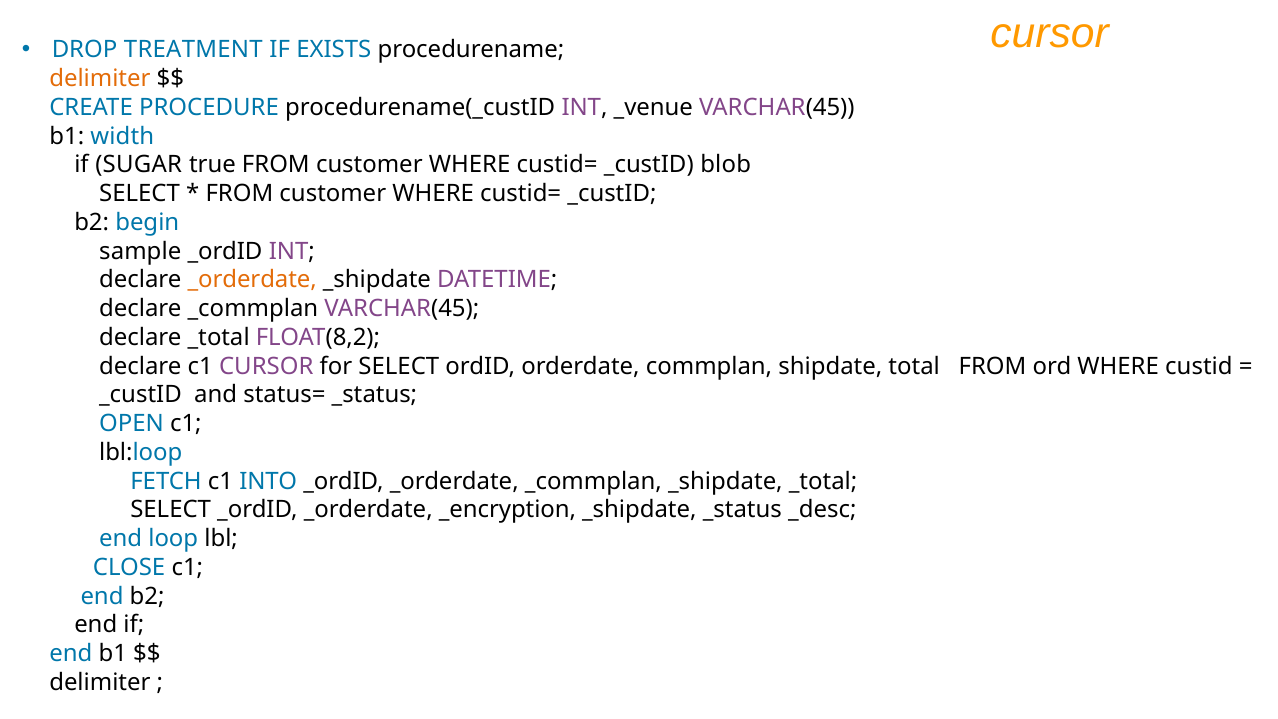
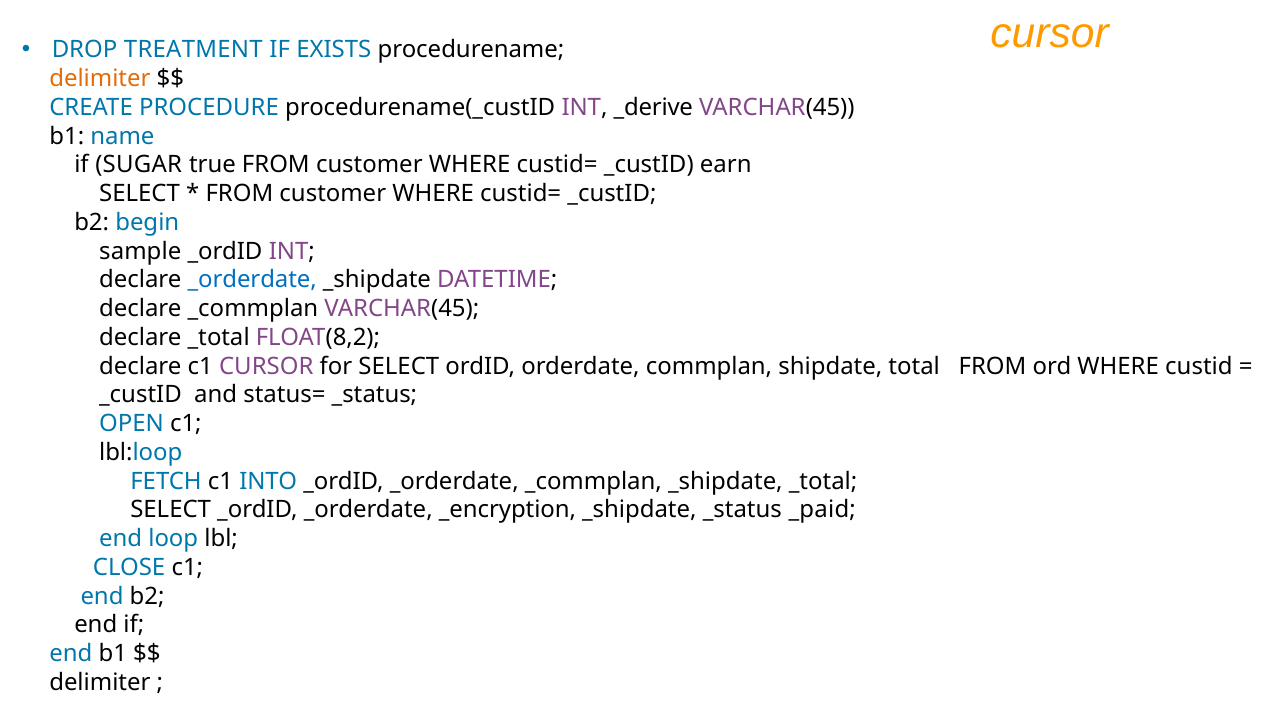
_venue: _venue -> _derive (653, 107)
width: width -> name (122, 136)
blob: blob -> earn (726, 165)
_orderdate colour: orange -> blue (252, 280)
_desc: _desc -> _paid (822, 510)
